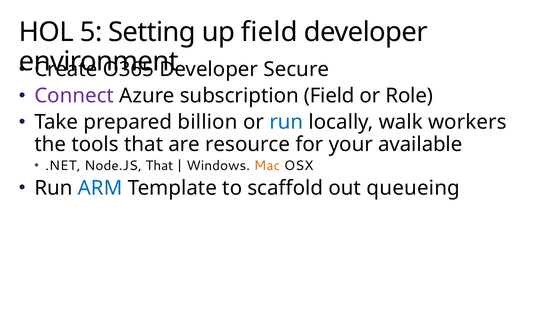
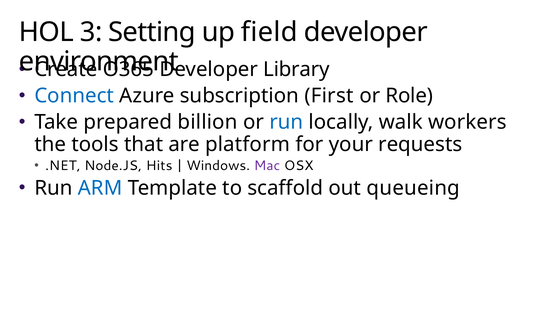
5: 5 -> 3 (91, 32)
Secure: Secure -> Library (296, 70)
Connect colour: purple -> blue (74, 96)
subscription Field: Field -> First (329, 96)
resource: resource -> platform (248, 144)
available: available -> requests (420, 144)
Node.JS That: That -> Hits (159, 166)
Mac colour: orange -> purple (267, 166)
